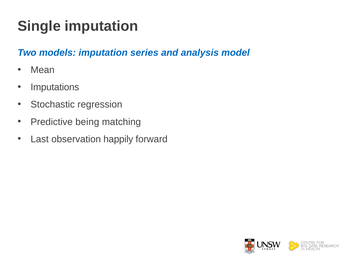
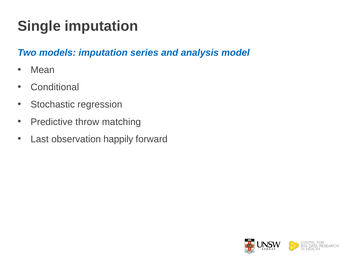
Imputations: Imputations -> Conditional (55, 87)
being: being -> throw (87, 122)
